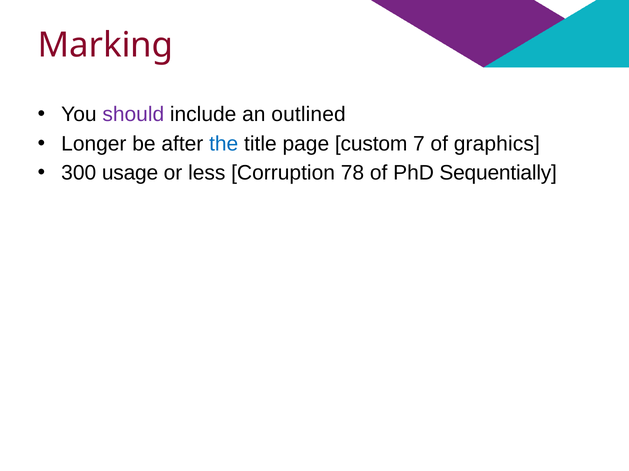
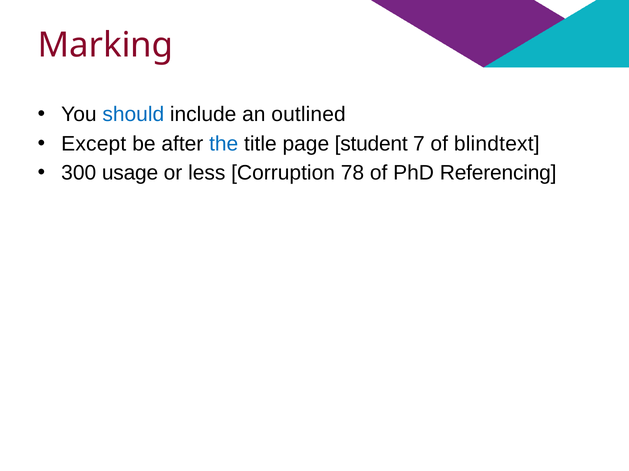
should colour: purple -> blue (133, 115)
Longer: Longer -> Except (94, 144)
custom: custom -> student (371, 144)
graphics: graphics -> blindtext (497, 144)
Sequentially: Sequentially -> Referencing (498, 173)
